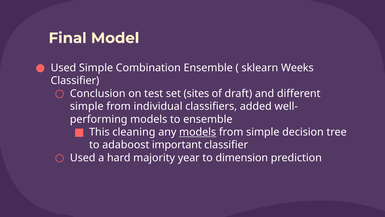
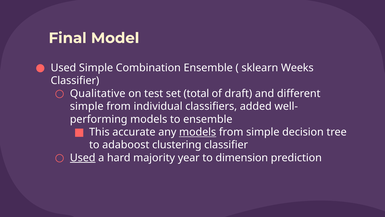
Conclusion: Conclusion -> Qualitative (98, 93)
sites: sites -> total (196, 93)
cleaning: cleaning -> accurate (134, 132)
important: important -> clustering (177, 145)
Used underline: none -> present (83, 158)
